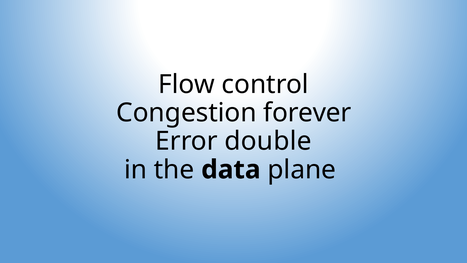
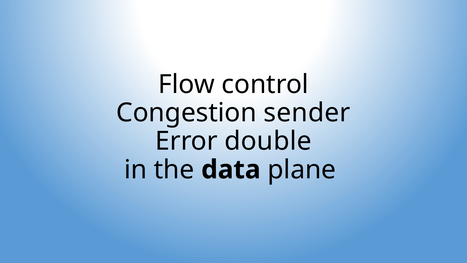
forever: forever -> sender (307, 113)
